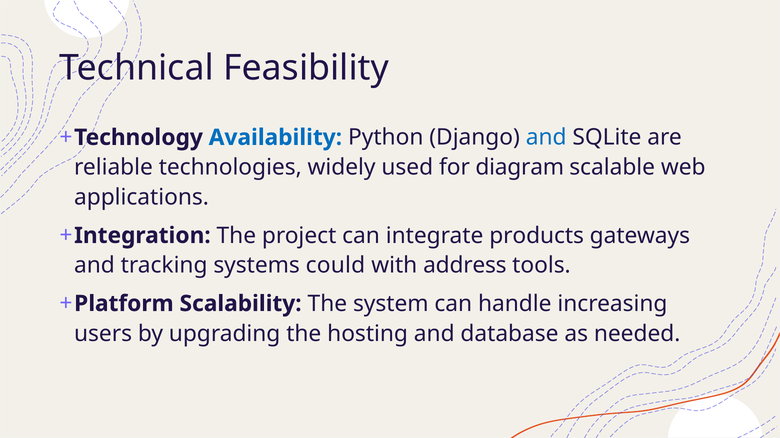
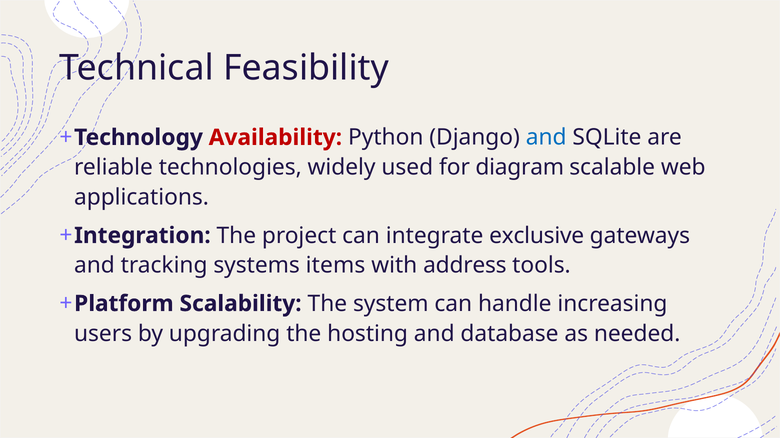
Availability colour: blue -> red (275, 138)
products: products -> exclusive (537, 236)
could: could -> items (335, 266)
